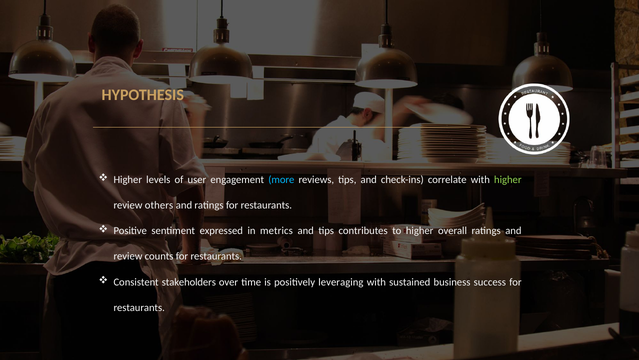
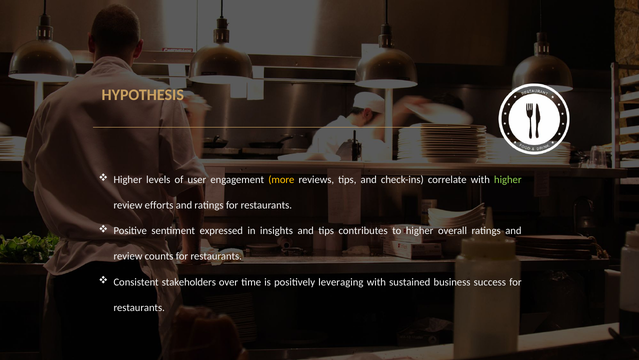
more colour: light blue -> yellow (281, 179)
others: others -> efforts (159, 205)
metrics: metrics -> insights (277, 230)
